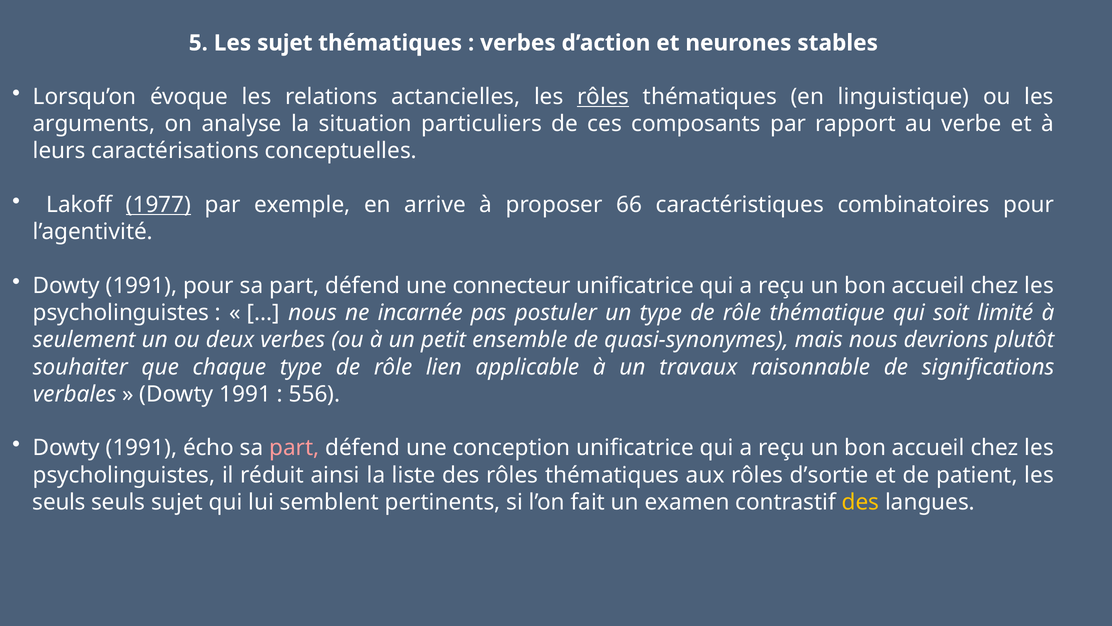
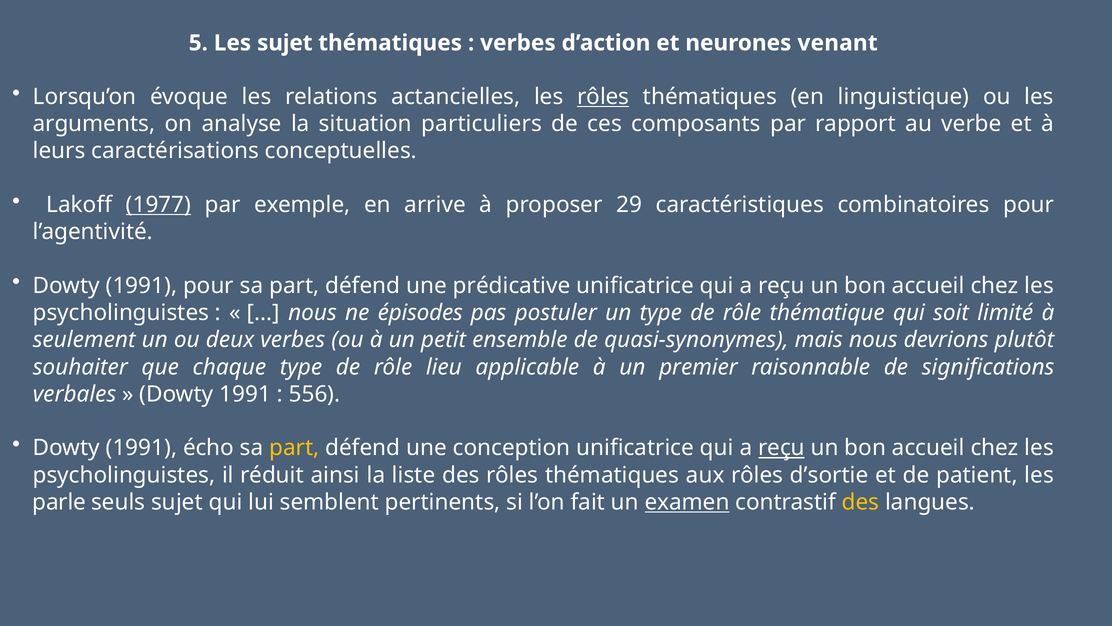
stables: stables -> venant (838, 43)
66: 66 -> 29 (629, 205)
connecteur: connecteur -> prédicative (512, 285)
incarnée: incarnée -> épisodes (420, 313)
lien: lien -> lieu (444, 367)
travaux: travaux -> premier (698, 367)
part colour: pink -> yellow (294, 448)
reçu underline: none -> present (782, 448)
seuls: seuls -> parle (59, 502)
examen underline: none -> present (687, 502)
